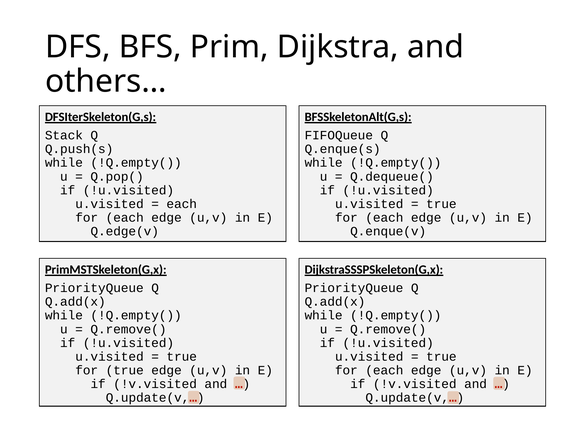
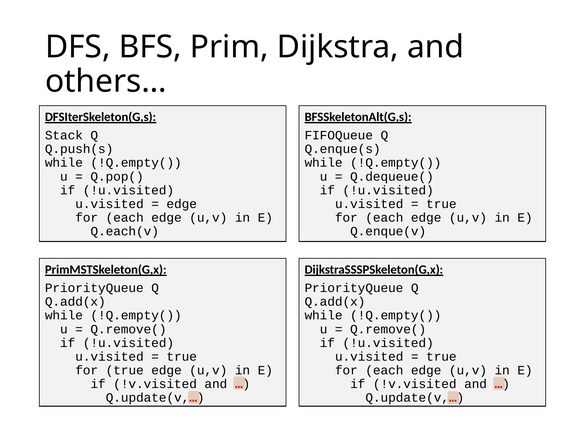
each: each -> edge (182, 204)
Q.edge(v: Q.edge(v -> Q.each(v (125, 231)
